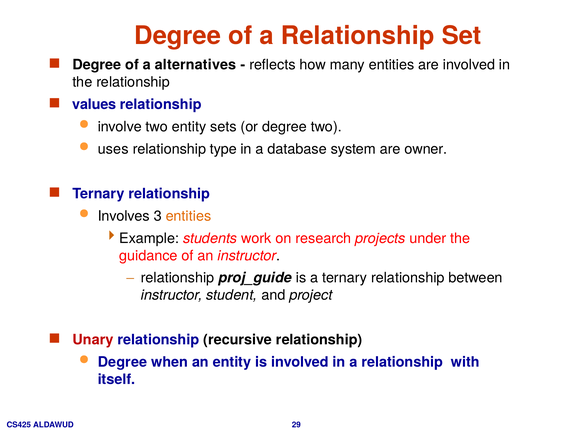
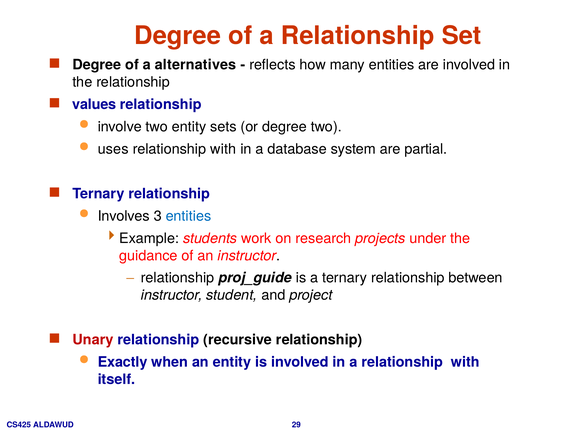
type: type -> with (223, 149)
owner: owner -> partial (426, 149)
entities colour: orange -> blue (188, 216)
Degree: Degree -> Exactly (123, 362)
